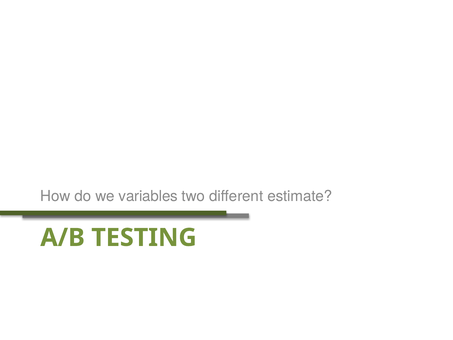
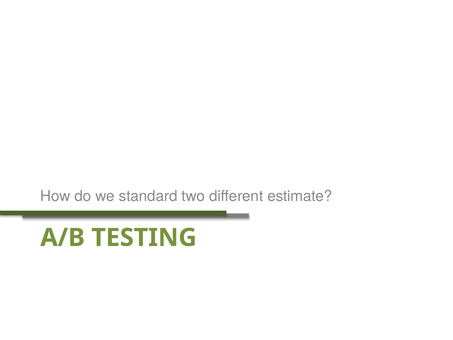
variables: variables -> standard (148, 196)
